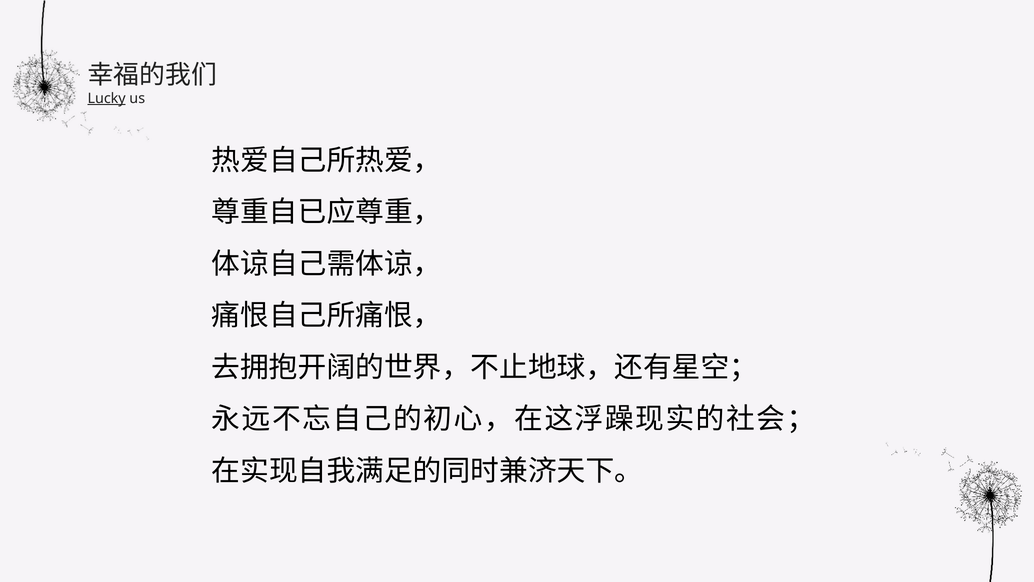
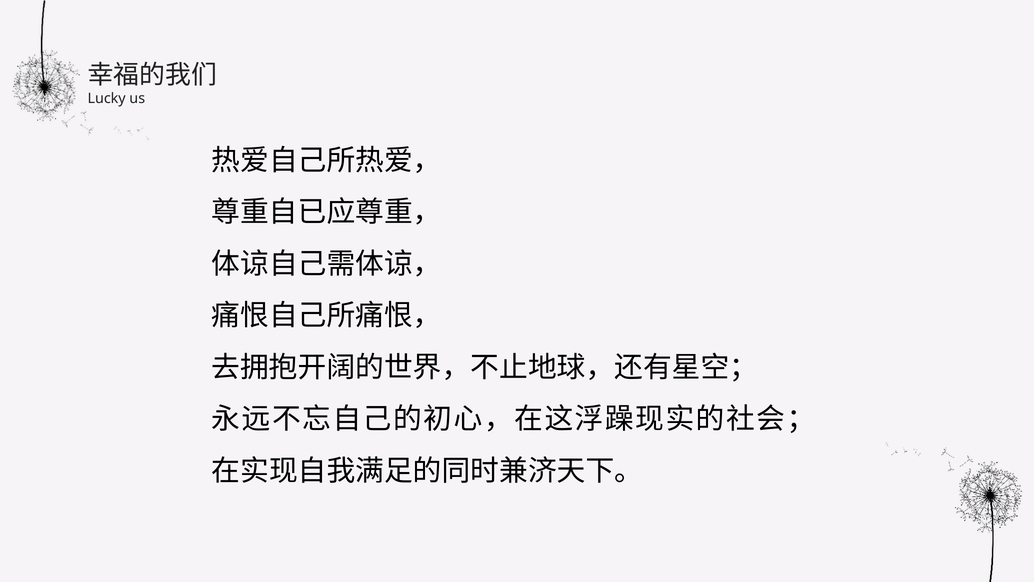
Lucky underline: present -> none (107, 98)
